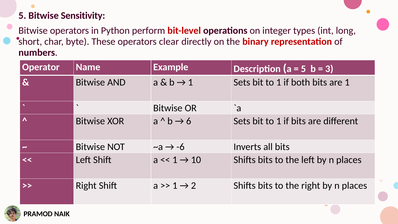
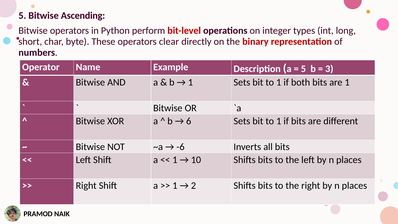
Sensitivity: Sensitivity -> Ascending (83, 16)
